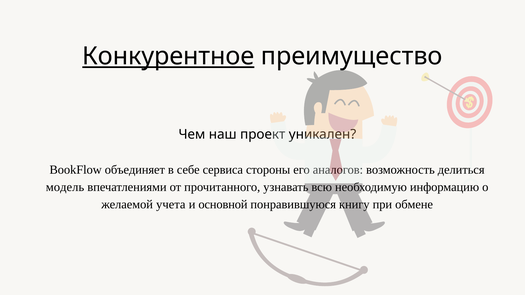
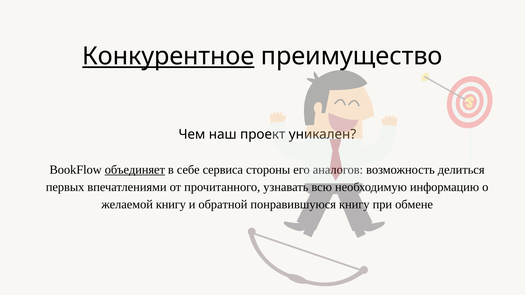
объединяет underline: none -> present (135, 170)
модель: модель -> первых (65, 187)
желаемой учета: учета -> книгу (171, 205)
основной: основной -> обратной (223, 205)
